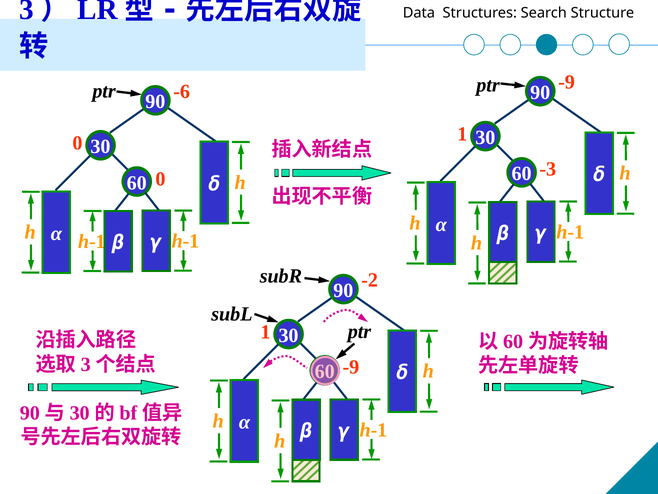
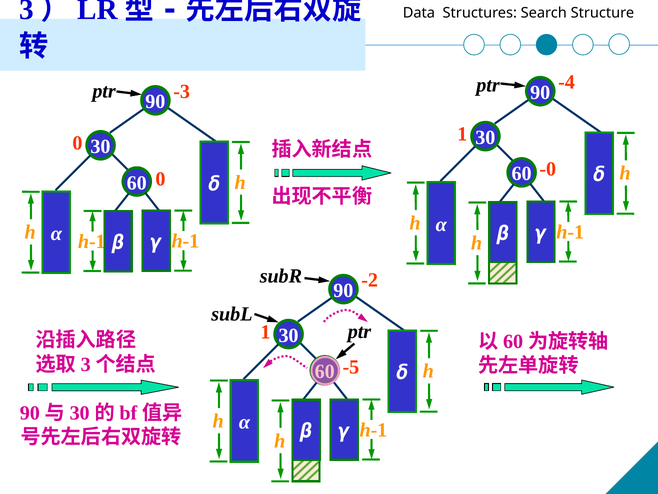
-9: -9 -> -4 (567, 82)
-6: -6 -> -3 (182, 91)
-3: -3 -> -0 (548, 169)
-9: -9 -> -5 (351, 367)
